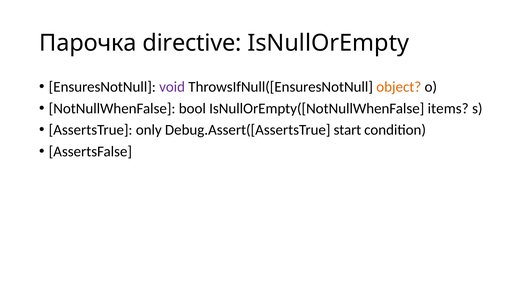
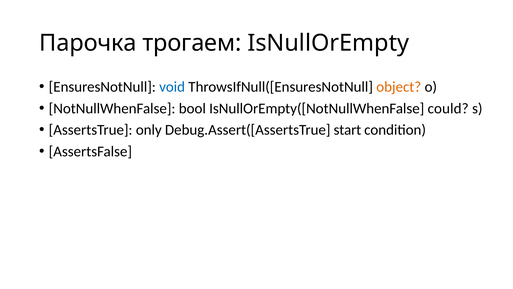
directive: directive -> трогаем (192, 43)
void colour: purple -> blue (172, 87)
items: items -> could (448, 108)
